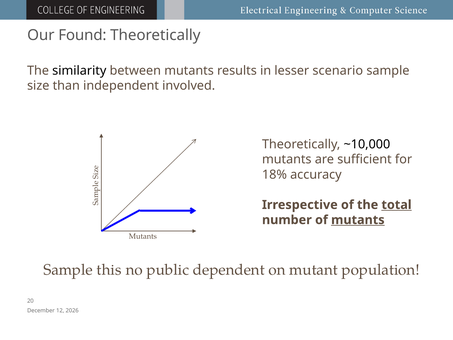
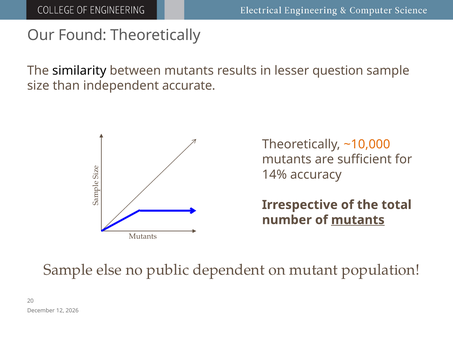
scenario: scenario -> question (338, 71)
involved: involved -> accurate (189, 86)
~10,000 colour: black -> orange (367, 144)
18%: 18% -> 14% (274, 174)
total underline: present -> none (397, 205)
this: this -> else (109, 270)
